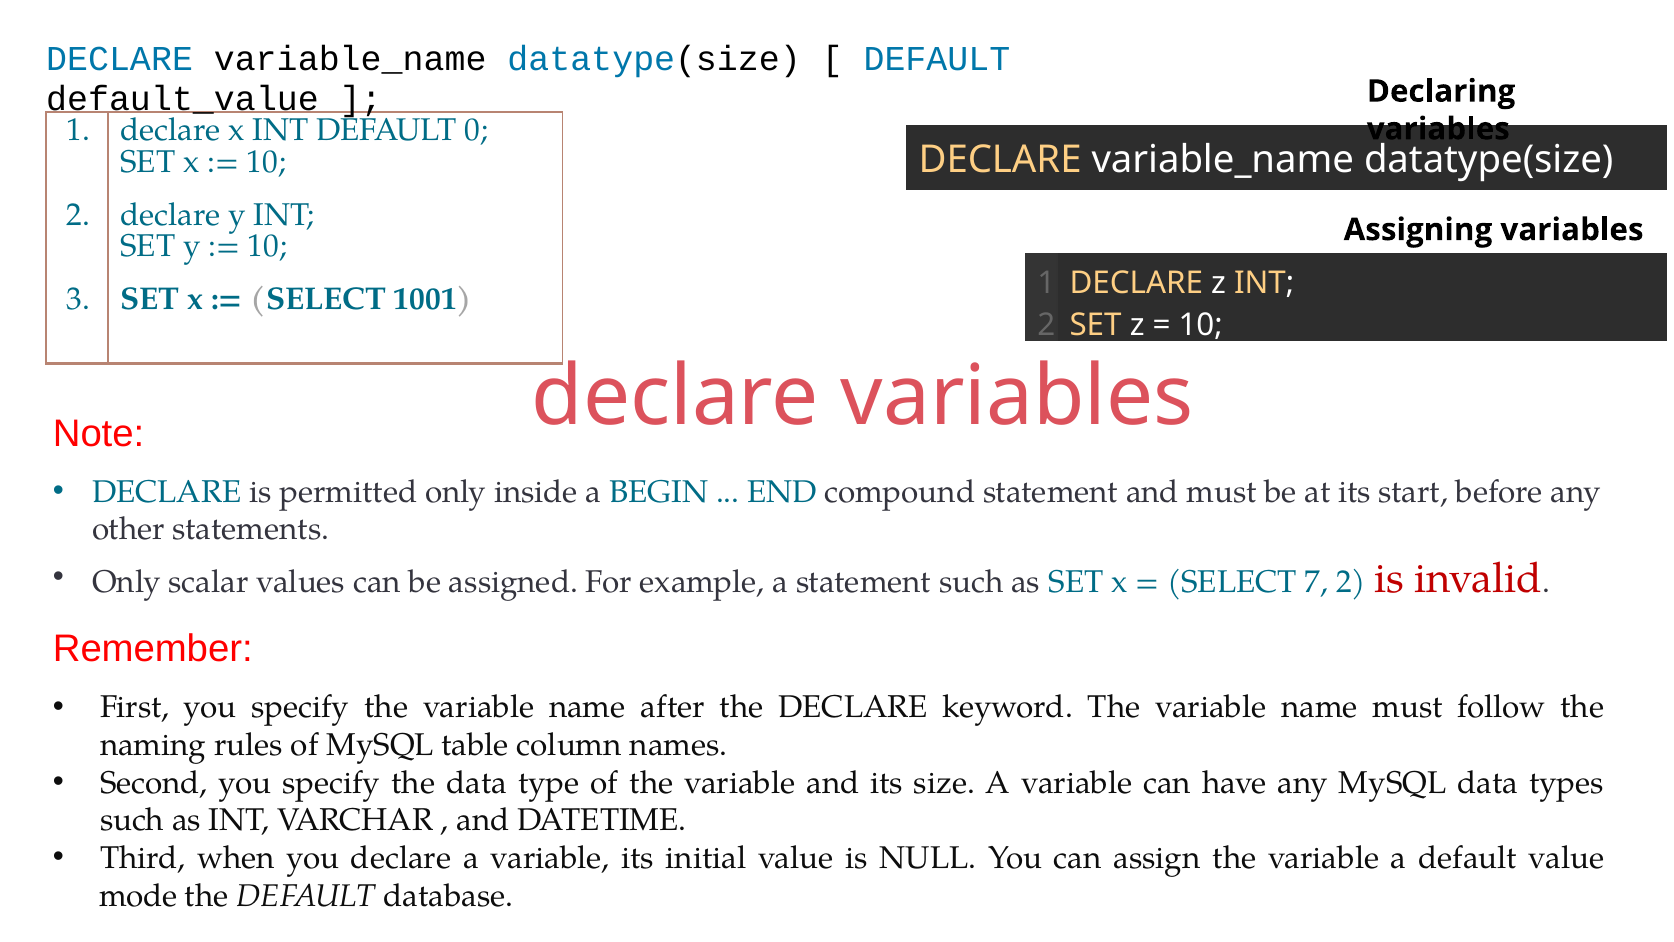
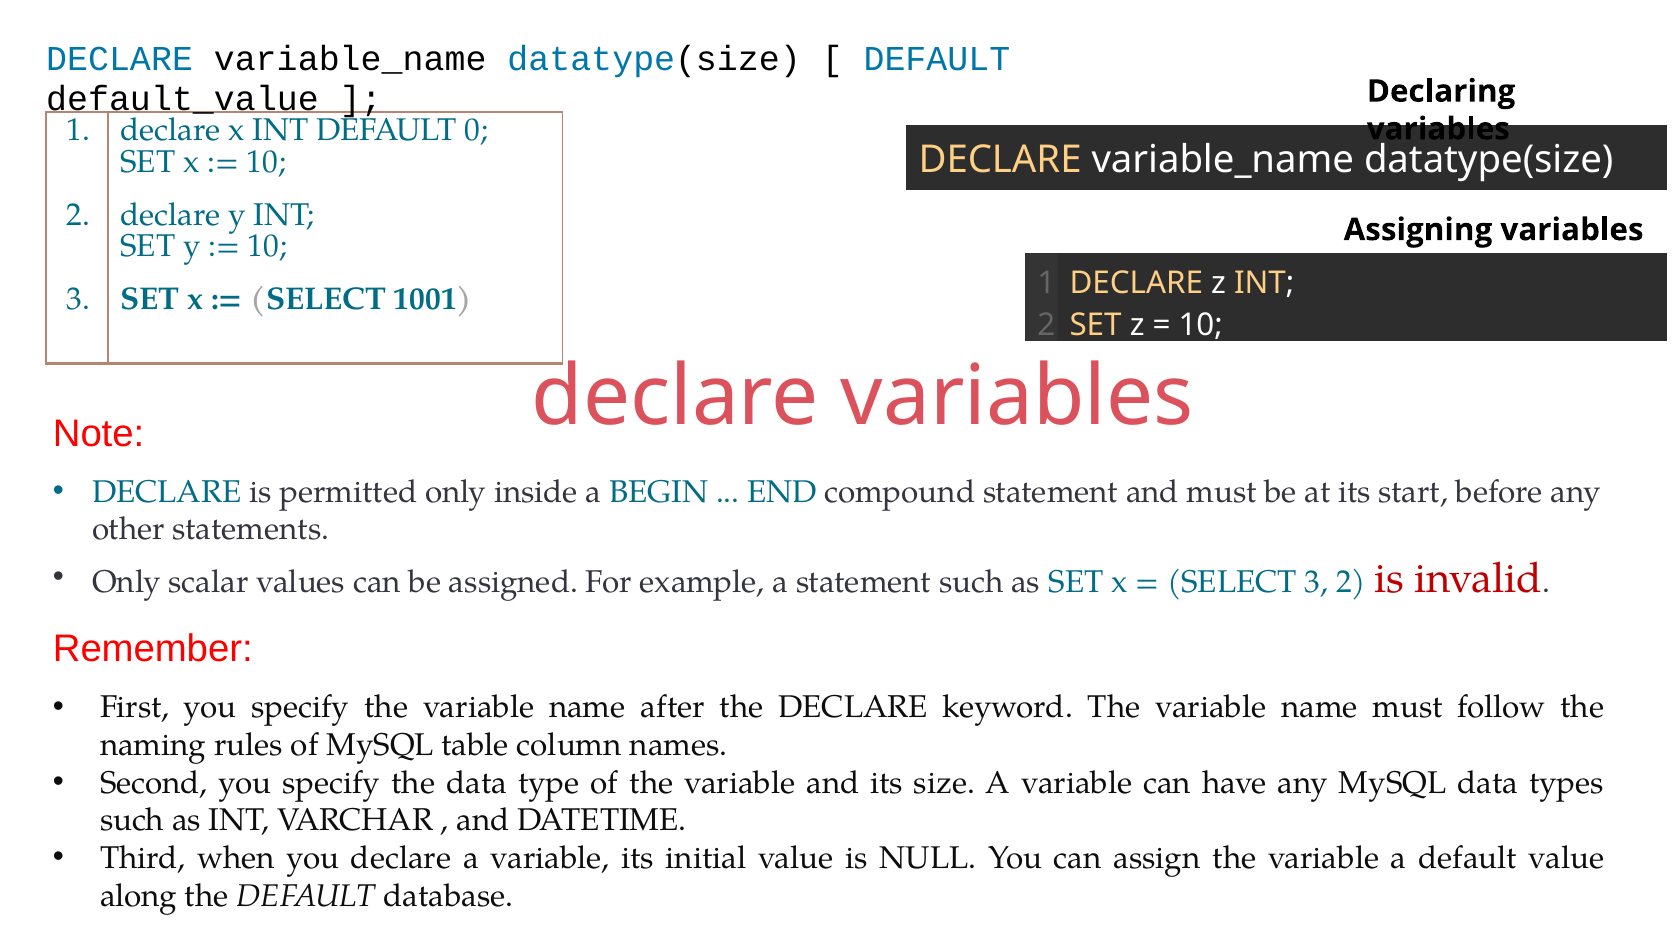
SELECT 7: 7 -> 3 (1317, 582)
mode: mode -> along (139, 895)
